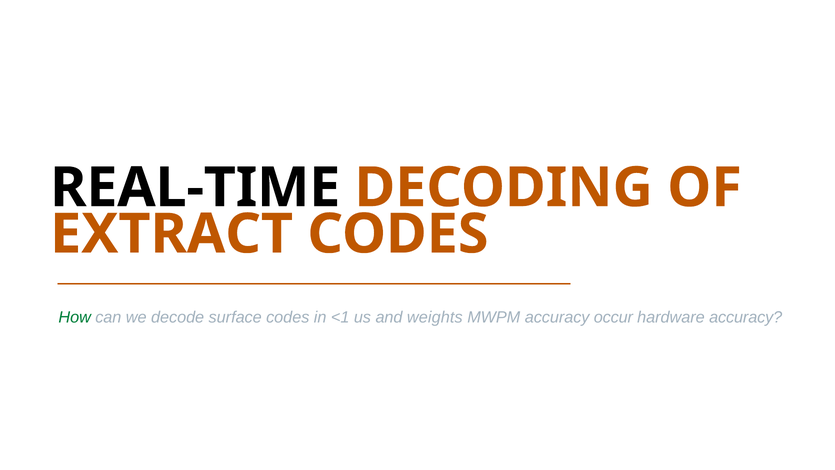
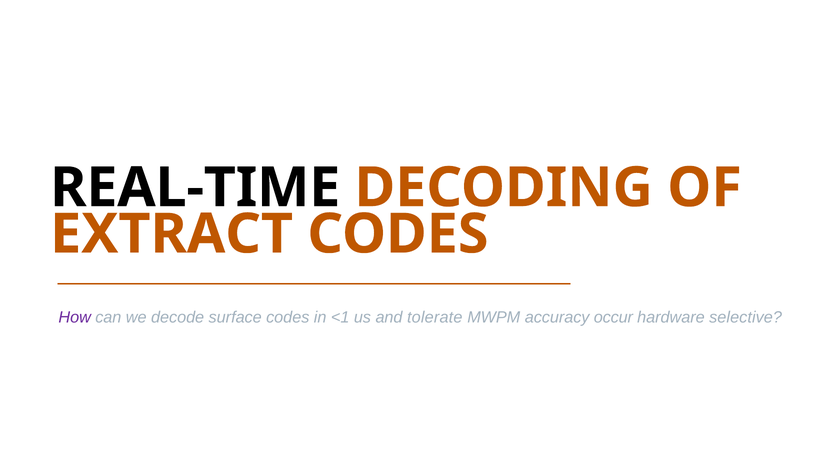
How colour: green -> purple (75, 317)
weights: weights -> tolerate (435, 317)
hardware accuracy: accuracy -> selective (746, 317)
